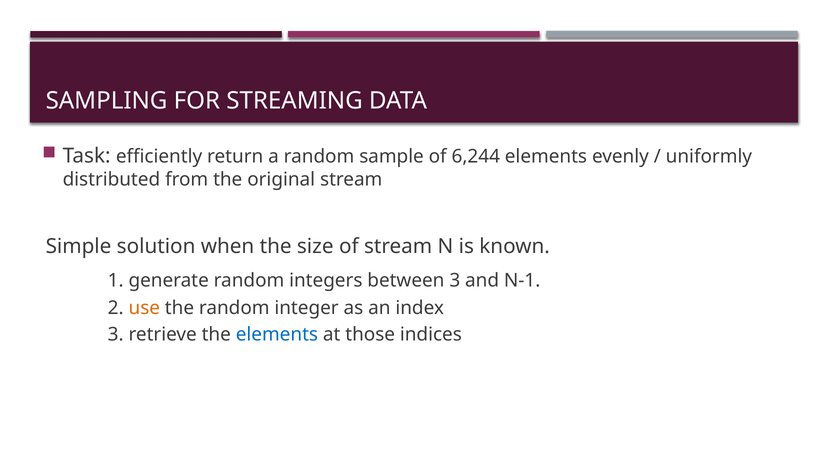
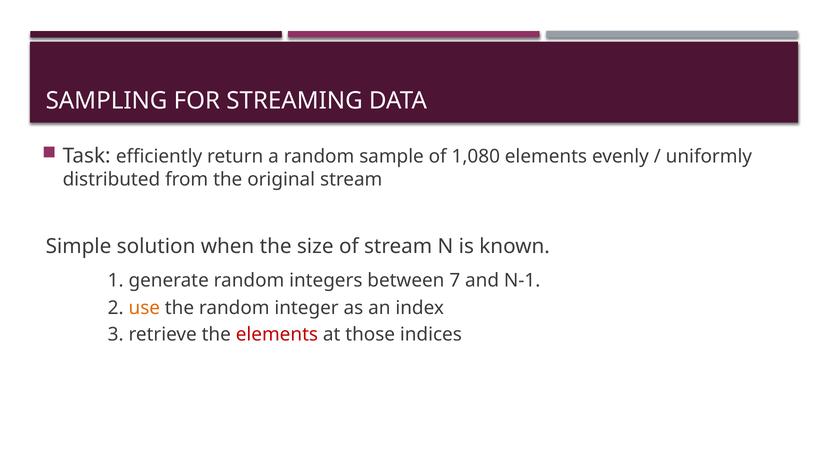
6,244: 6,244 -> 1,080 (476, 156)
between 3: 3 -> 7 (455, 280)
elements colour: blue -> red (277, 334)
